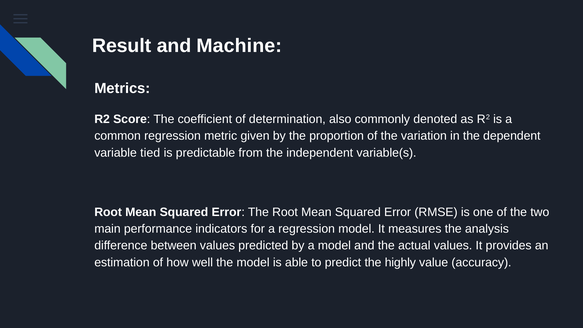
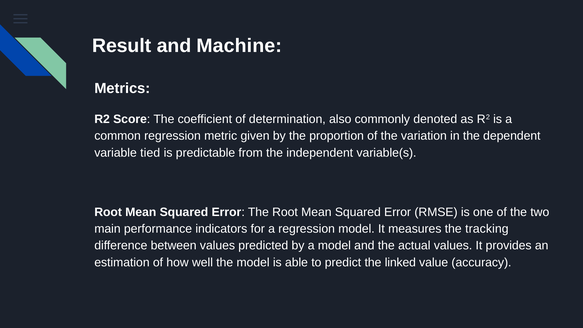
analysis: analysis -> tracking (487, 229)
highly: highly -> linked (400, 262)
